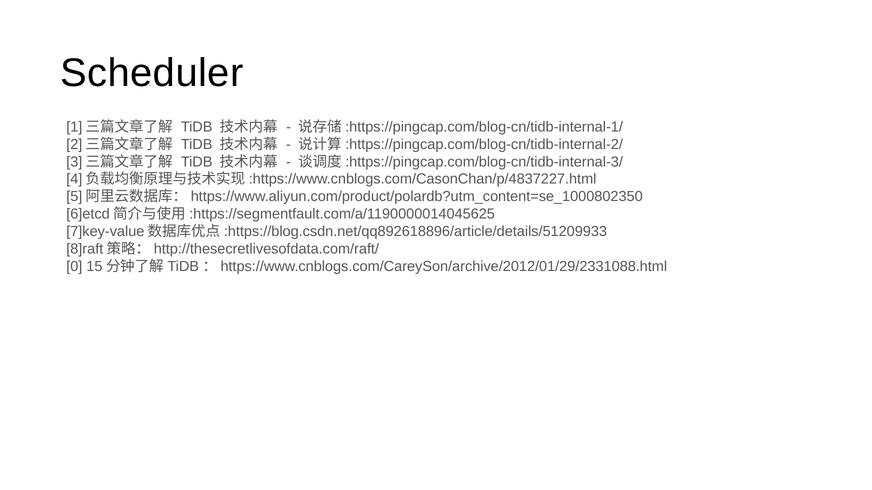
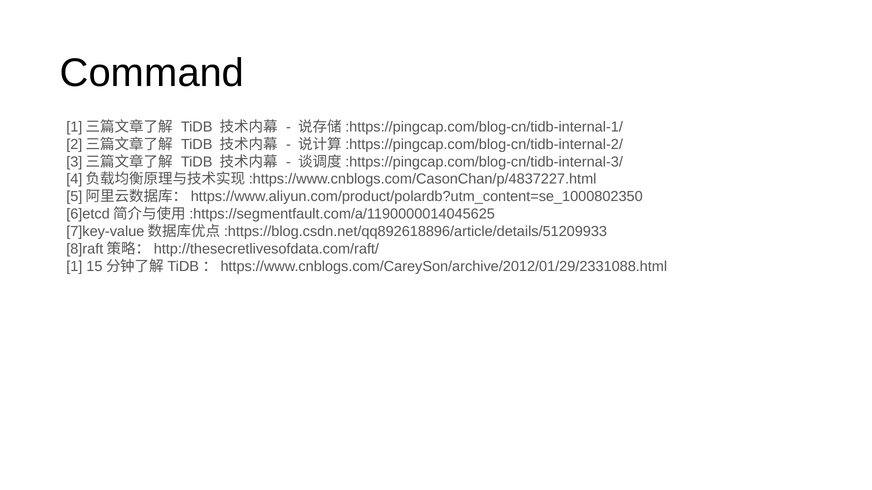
Scheduler: Scheduler -> Command (152, 73)
0: 0 -> 1 (74, 267)
